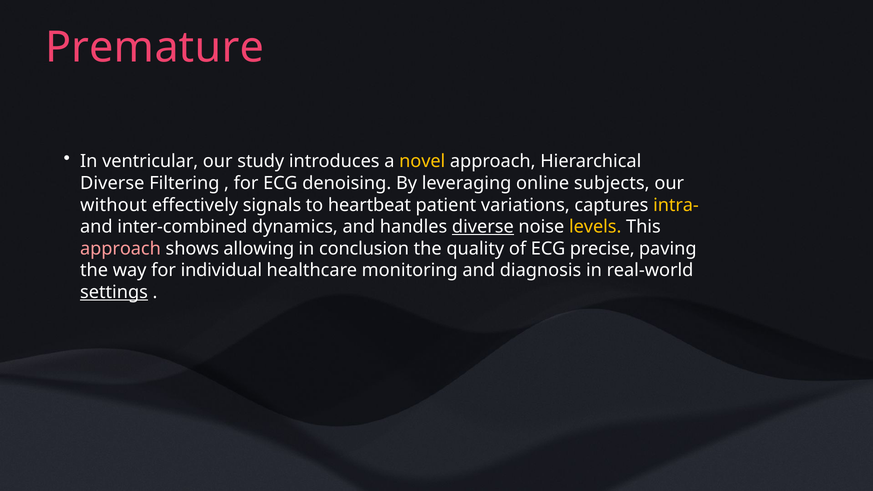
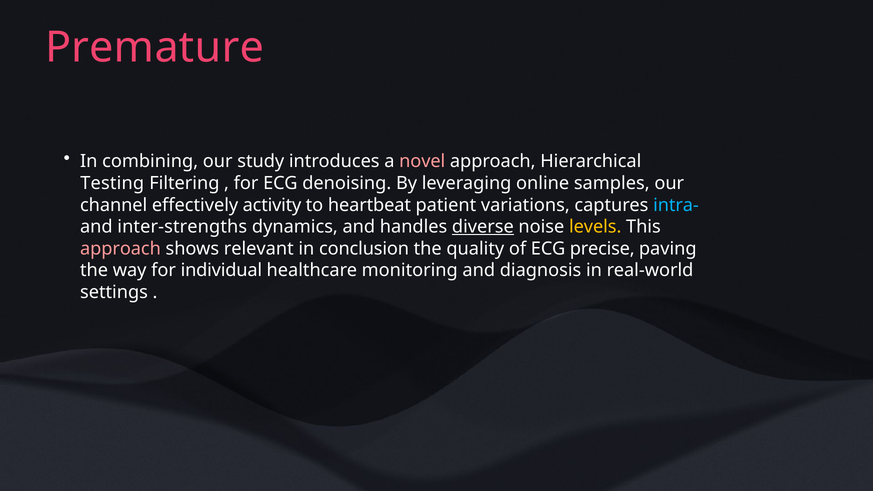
ventricular: ventricular -> combining (150, 161)
novel colour: yellow -> pink (422, 161)
Diverse: Diverse -> Testing (112, 183)
subjects: subjects -> samples (612, 183)
without: without -> channel (114, 205)
signals: signals -> activity (272, 205)
intra- colour: yellow -> light blue (676, 205)
inter-combined: inter-combined -> inter-strengths (182, 227)
allowing: allowing -> relevant (259, 249)
settings underline: present -> none (114, 292)
